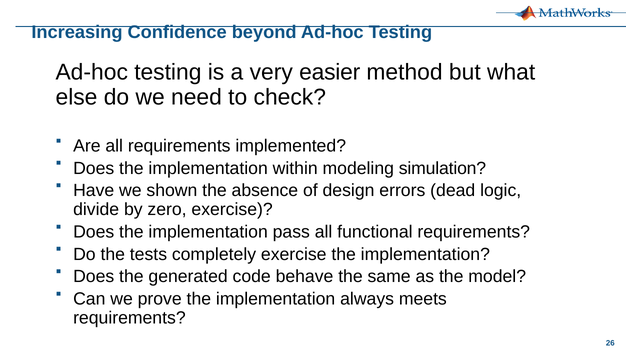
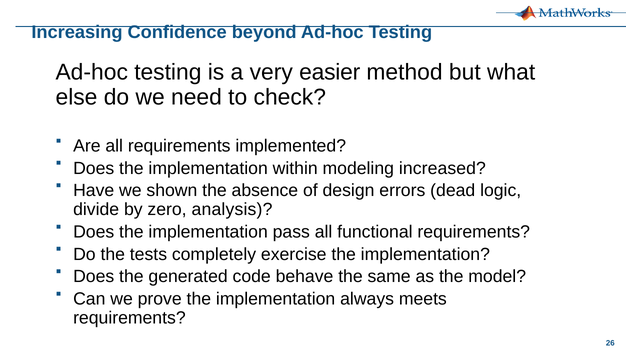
simulation: simulation -> increased (442, 168)
zero exercise: exercise -> analysis (232, 210)
